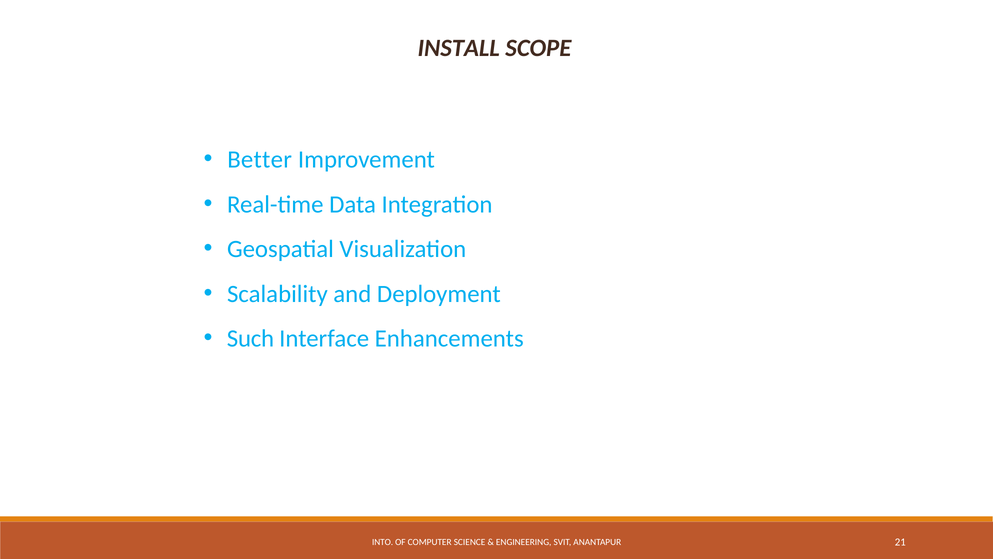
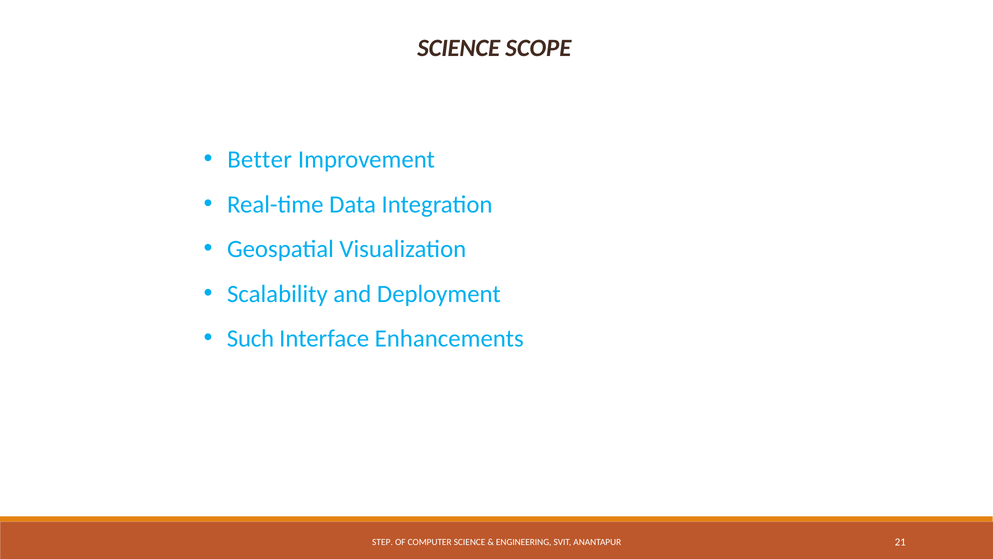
INSTALL: INSTALL -> SCIENCE (459, 48)
INTO: INTO -> STEP (382, 542)
